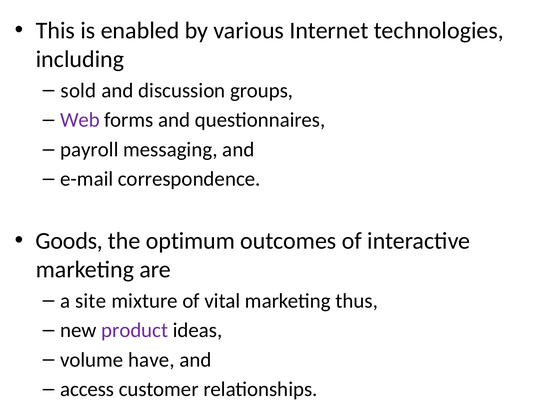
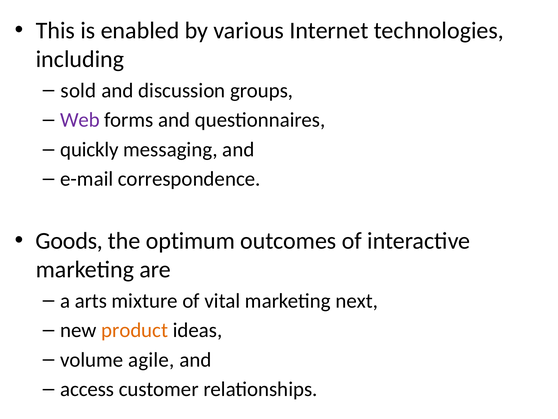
payroll: payroll -> quickly (89, 149)
site: site -> arts (91, 300)
thus: thus -> next (357, 300)
product colour: purple -> orange (135, 330)
have: have -> agile (151, 359)
